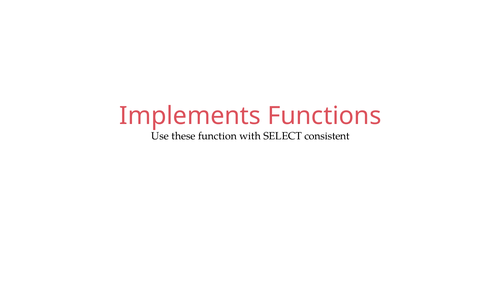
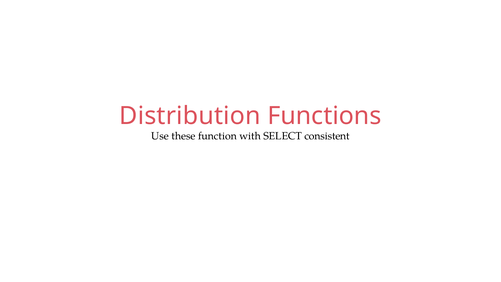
Implements: Implements -> Distribution (190, 116)
